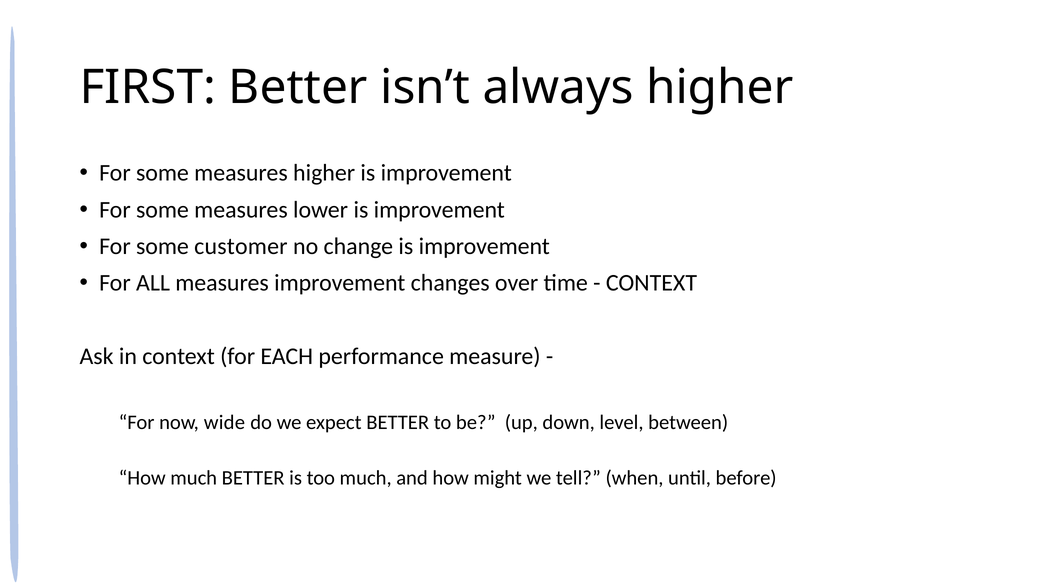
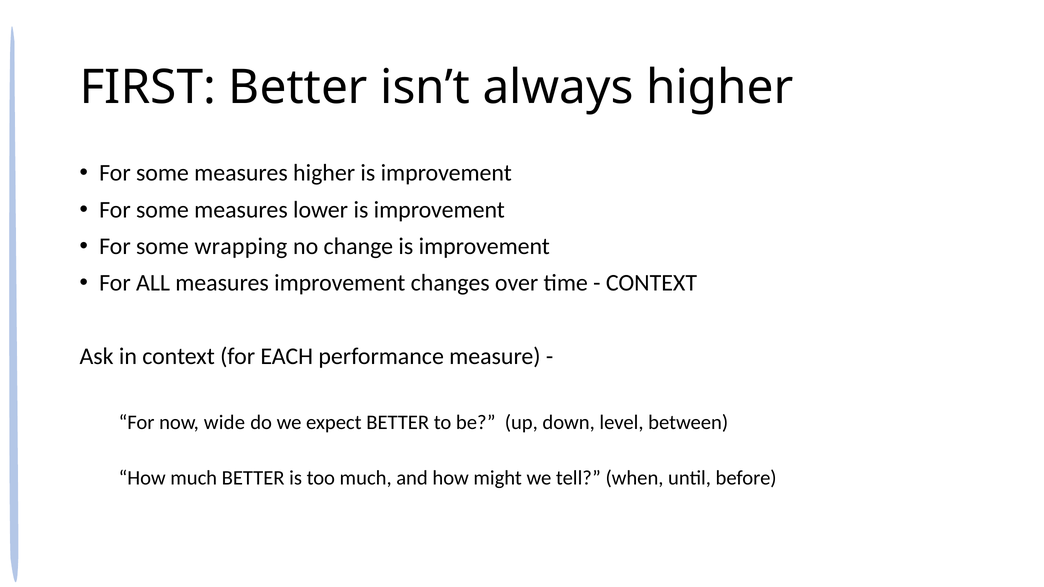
customer: customer -> wrapping (241, 246)
